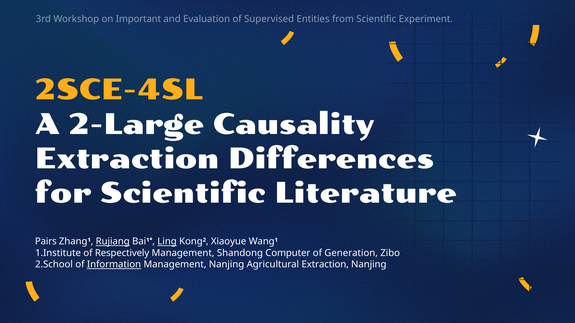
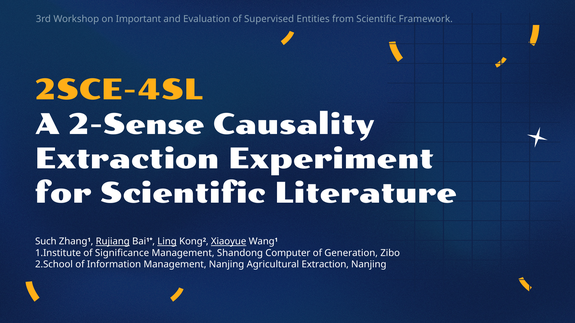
Experiment: Experiment -> Framework (426, 19)
2-Large: 2-Large -> 2-Sense (136, 125)
Differences: Differences -> Experiment (331, 159)
Pairs: Pairs -> Such (46, 242)
Xiaoyue underline: none -> present (229, 242)
Respectively: Respectively -> Significance (122, 253)
Information underline: present -> none (114, 265)
